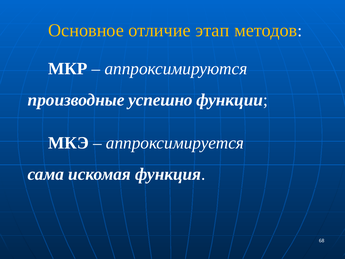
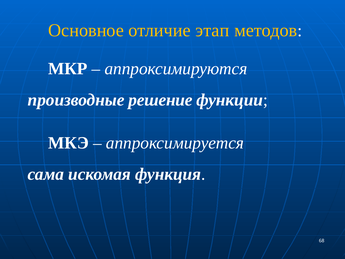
успешно: успешно -> решение (161, 100)
